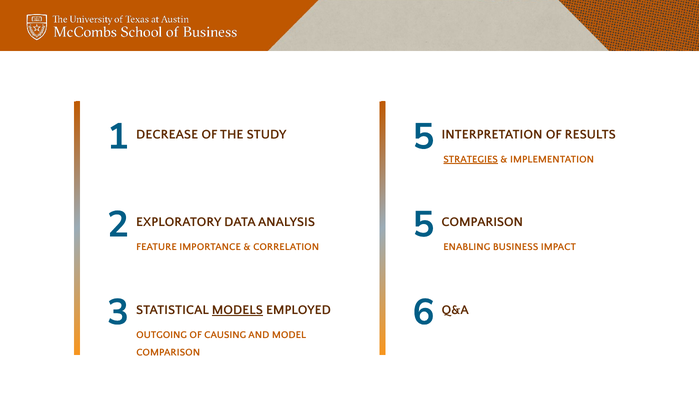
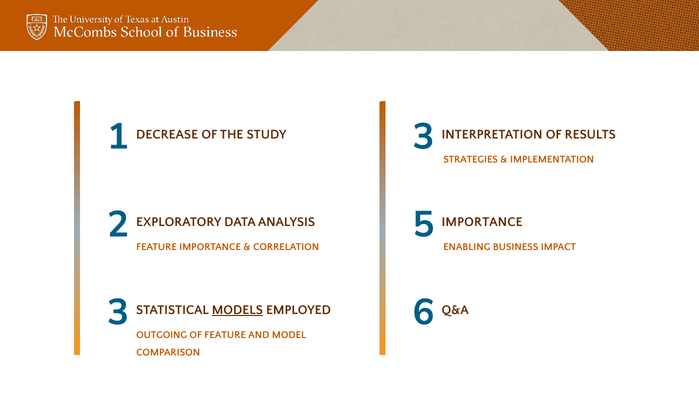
STUDY 5: 5 -> 3 (423, 137)
STRATEGIES underline: present -> none (471, 159)
5 COMPARISON: COMPARISON -> IMPORTANCE (482, 222)
OF CAUSING: CAUSING -> FEATURE (225, 335)
